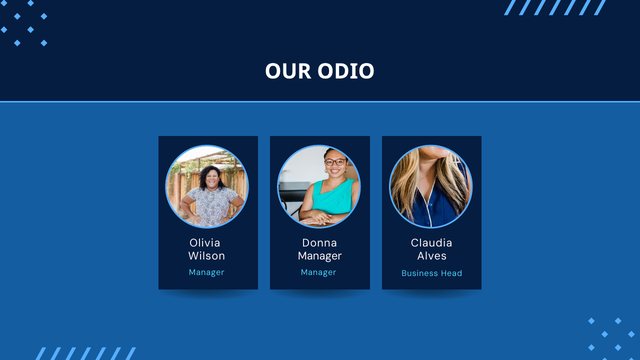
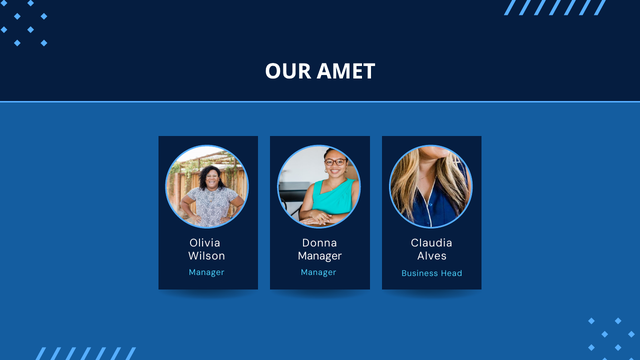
ODIO: ODIO -> AMET (346, 71)
